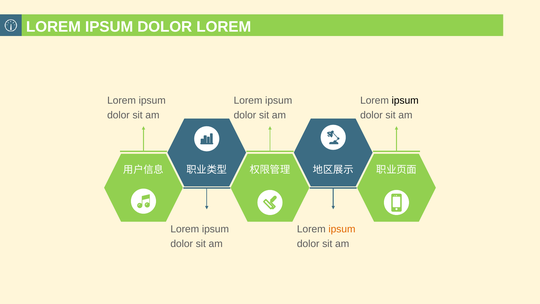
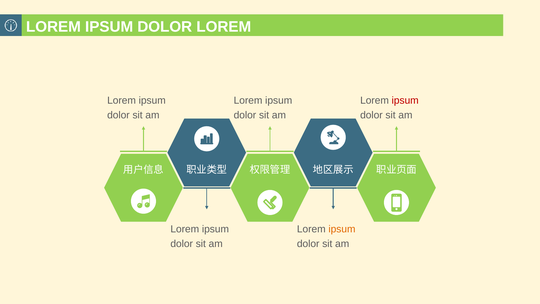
ipsum colour: black -> red (405, 100)
